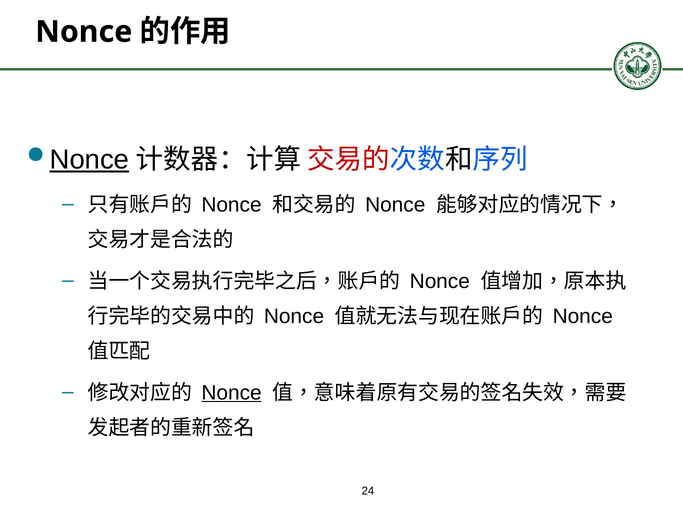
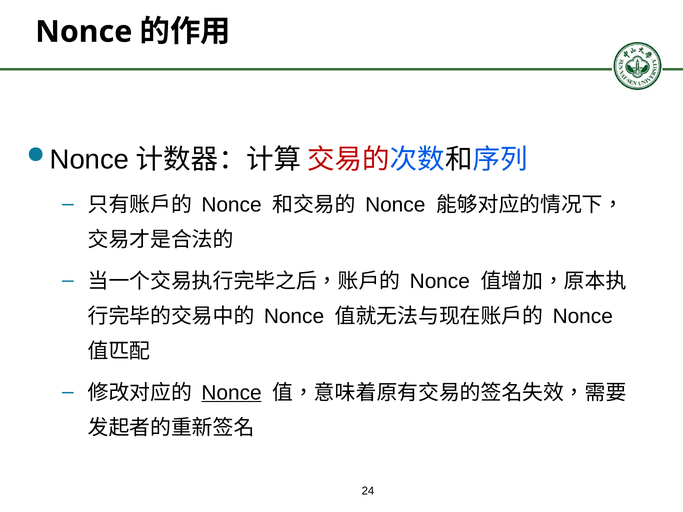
Nonce underline: present -> none (89, 160)
